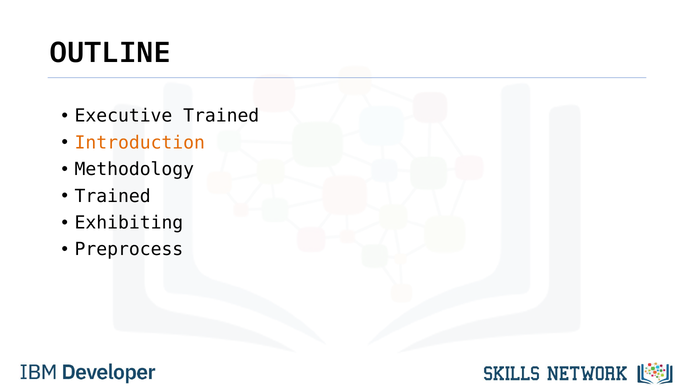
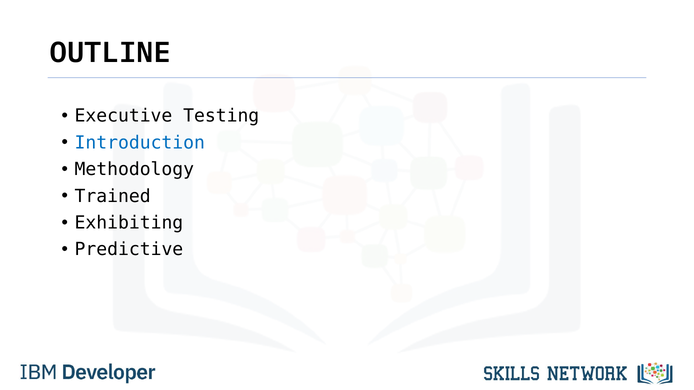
Executive Trained: Trained -> Testing (221, 116)
Introduction colour: orange -> blue (140, 143)
Preprocess: Preprocess -> Predictive (129, 250)
